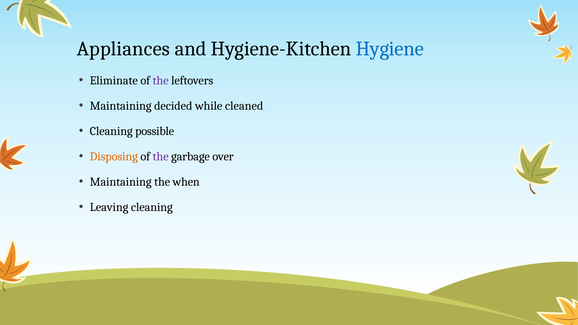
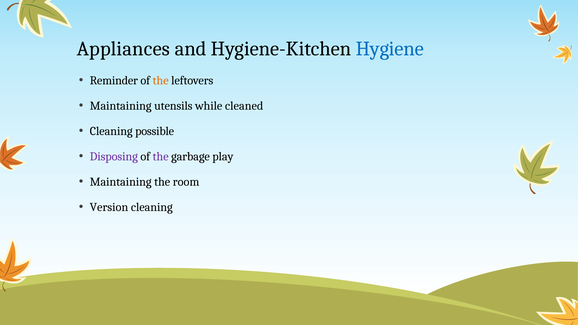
Eliminate: Eliminate -> Reminder (114, 81)
the colour: purple -> orange (161, 81)
decided: decided -> utensils (173, 106)
Disposing colour: orange -> purple (114, 157)
over: over -> play (223, 157)
when: when -> room (186, 182)
Leaving: Leaving -> Version (109, 207)
